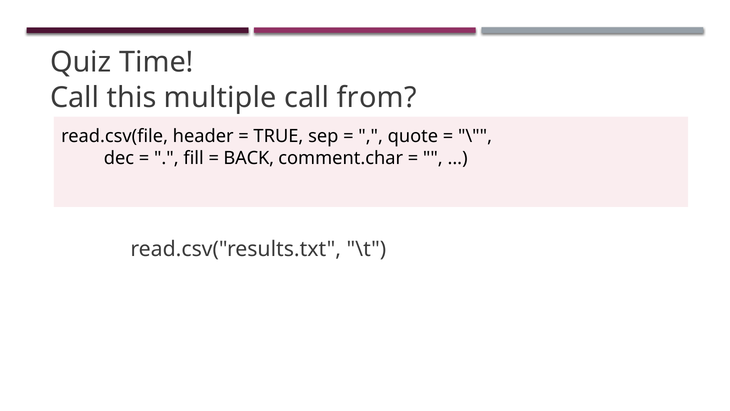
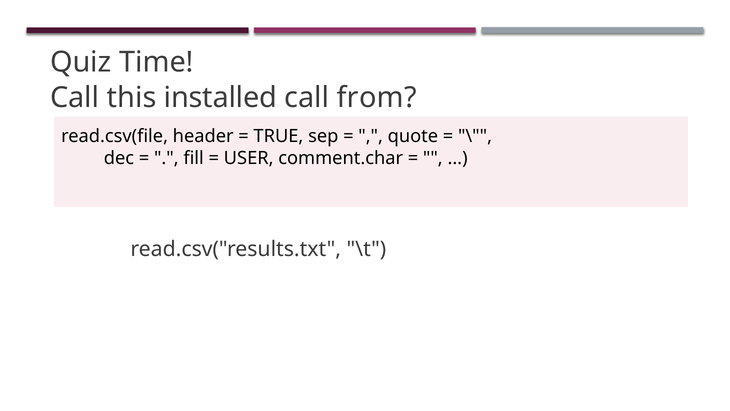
multiple: multiple -> installed (220, 97)
BACK: BACK -> USER (249, 158)
